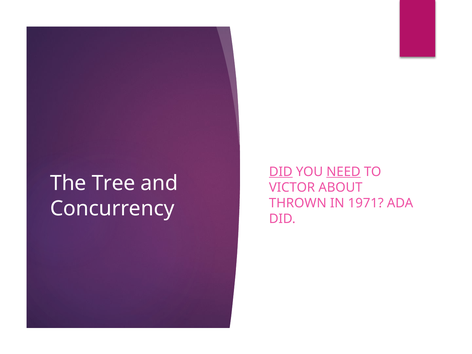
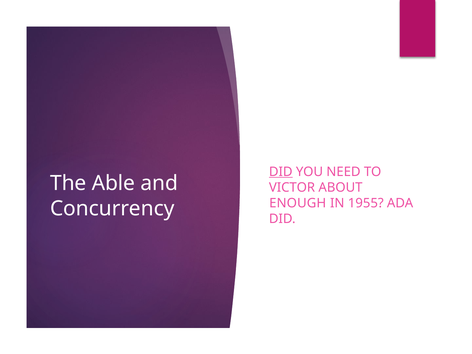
NEED underline: present -> none (343, 172)
Tree: Tree -> Able (114, 183)
THROWN: THROWN -> ENOUGH (298, 203)
1971: 1971 -> 1955 (366, 203)
